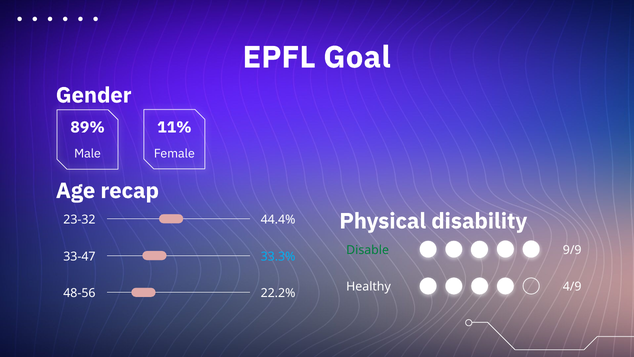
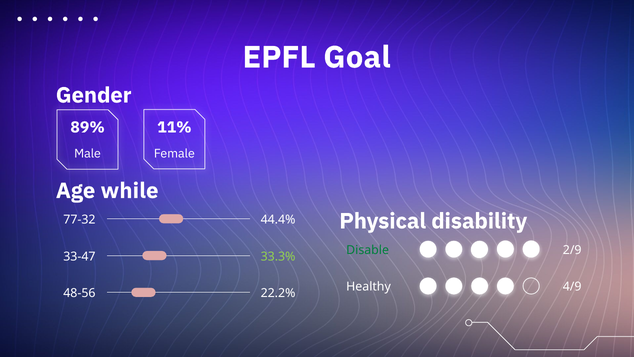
recap: recap -> while (130, 191)
23-32: 23-32 -> 77-32 (79, 219)
9/9: 9/9 -> 2/9 (572, 250)
33.3% colour: light blue -> light green (278, 256)
